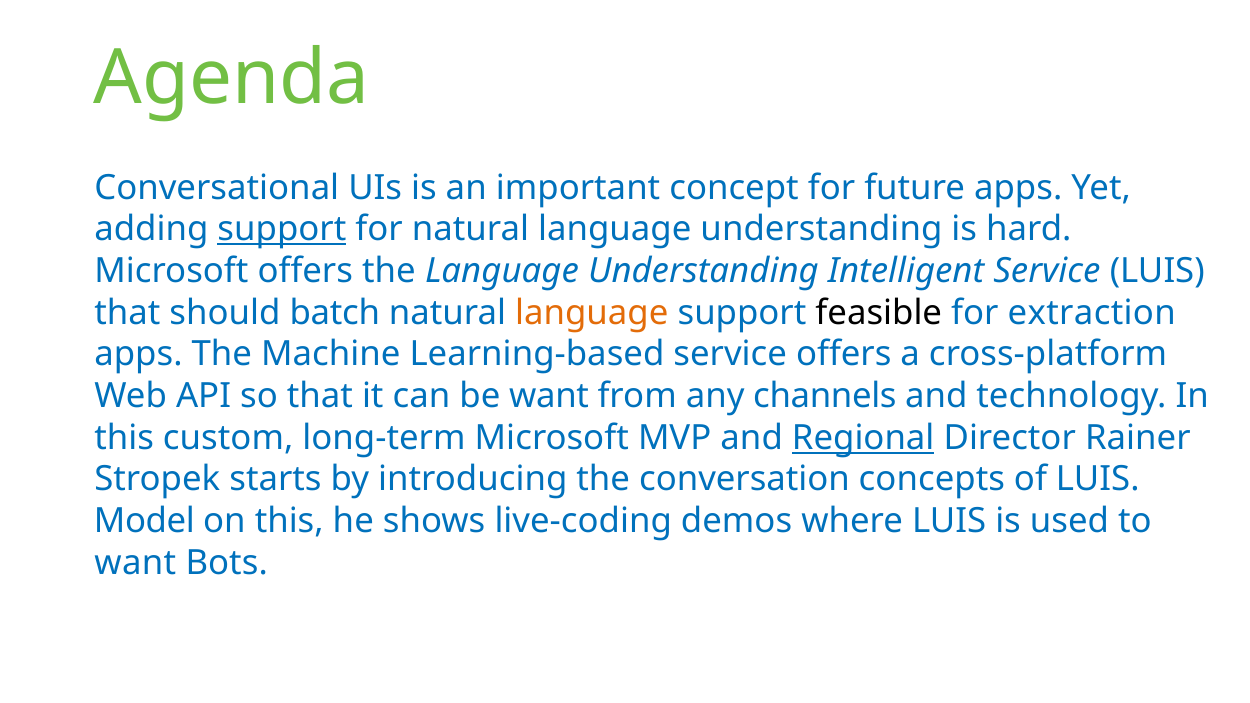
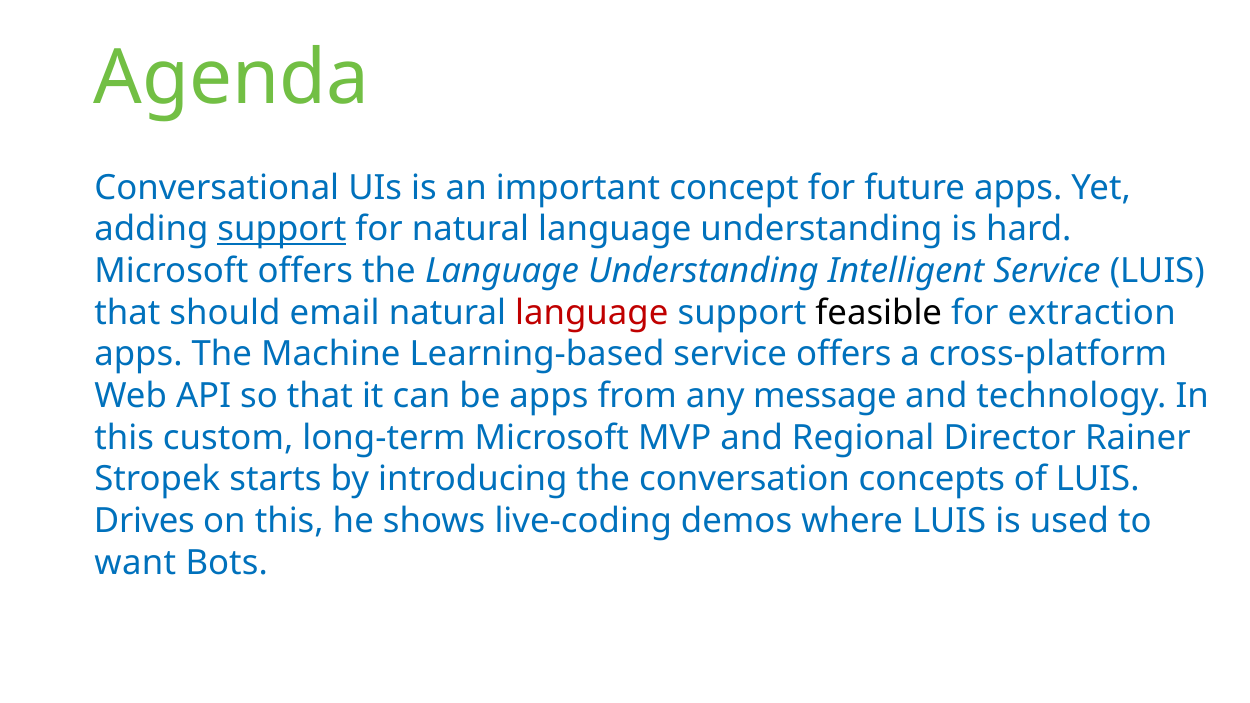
batch: batch -> email (335, 313)
language colour: orange -> red (592, 313)
be want: want -> apps (549, 396)
channels: channels -> message (825, 396)
Regional underline: present -> none (863, 438)
Model: Model -> Drives (144, 521)
